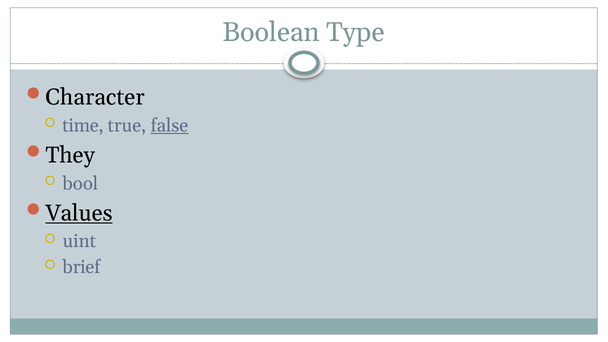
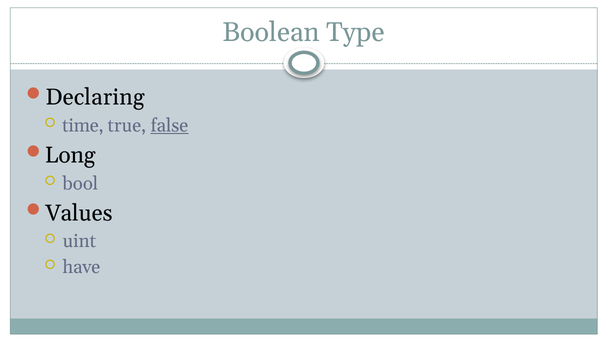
Character: Character -> Declaring (95, 97)
They: They -> Long (70, 155)
Values underline: present -> none (79, 213)
brief: brief -> have (81, 267)
